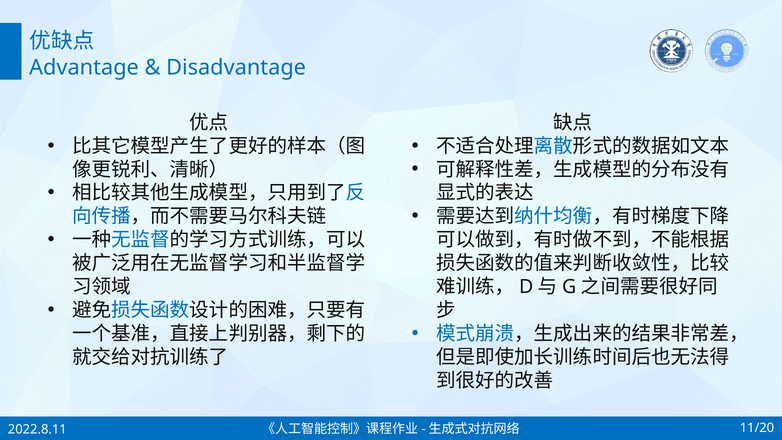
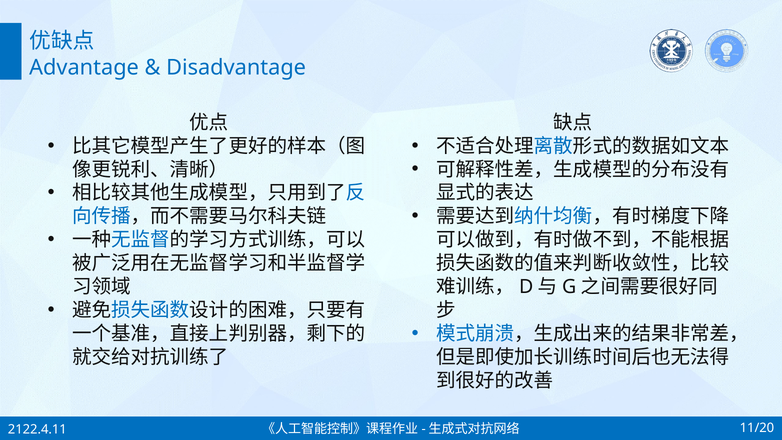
2022.8.11: 2022.8.11 -> 2122.4.11 (37, 429)
